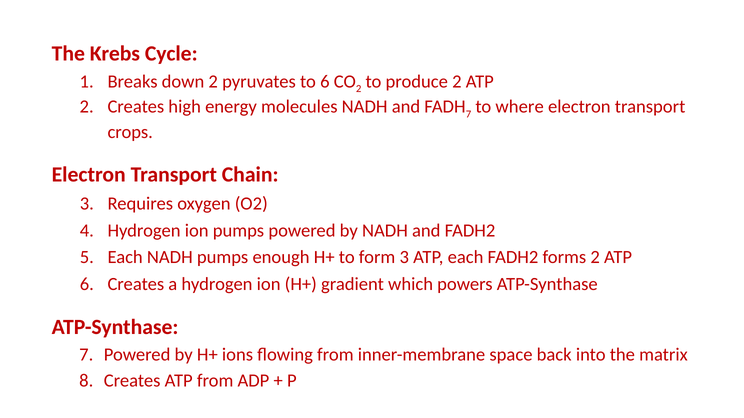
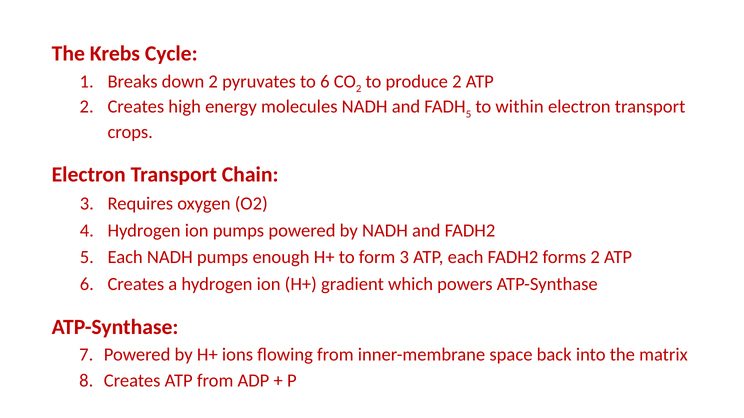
7: 7 -> 5 (469, 114)
where: where -> within (520, 107)
